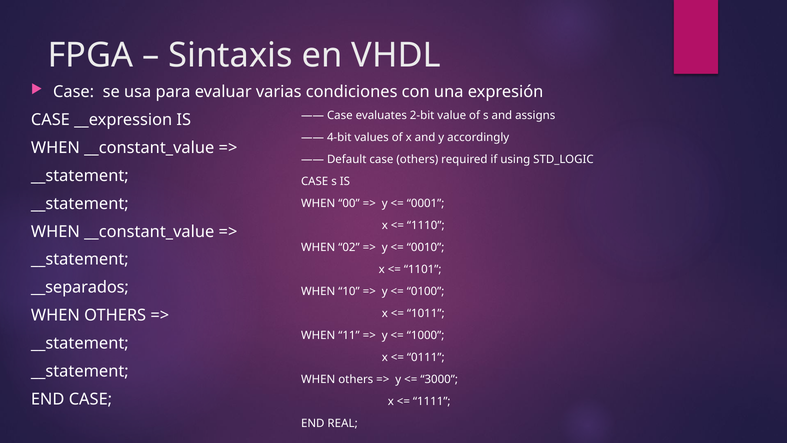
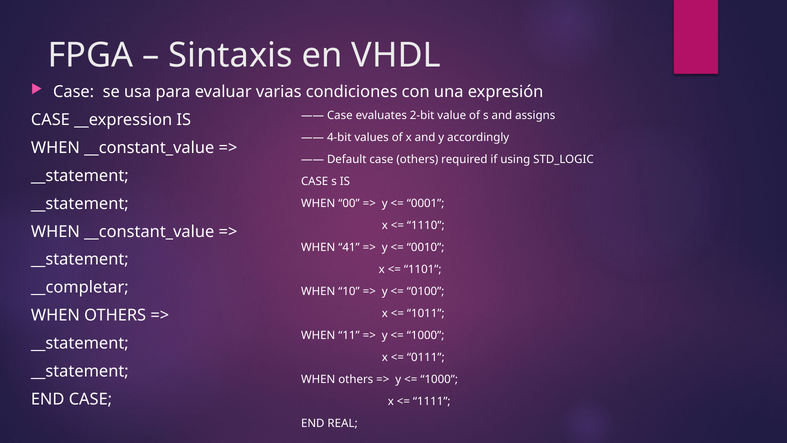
02: 02 -> 41 (349, 247)
__separados: __separados -> __completar (80, 287)
3000: 3000 -> 1000 (439, 379)
